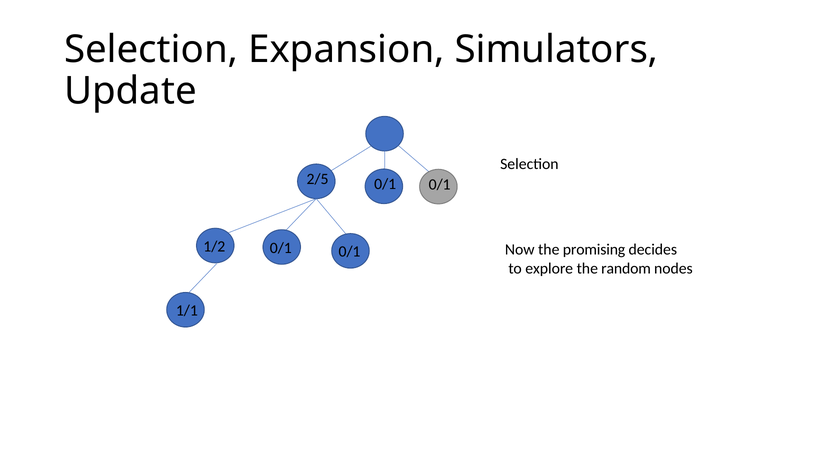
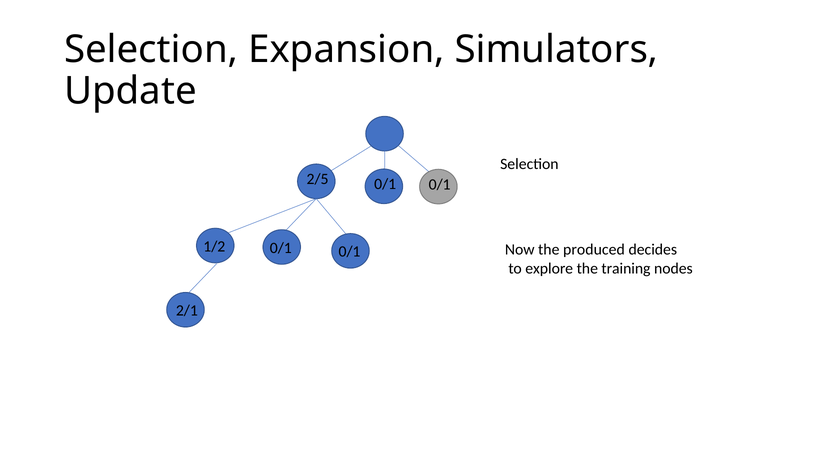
promising: promising -> produced (594, 250)
random: random -> training (626, 269)
1/1: 1/1 -> 2/1 (187, 311)
